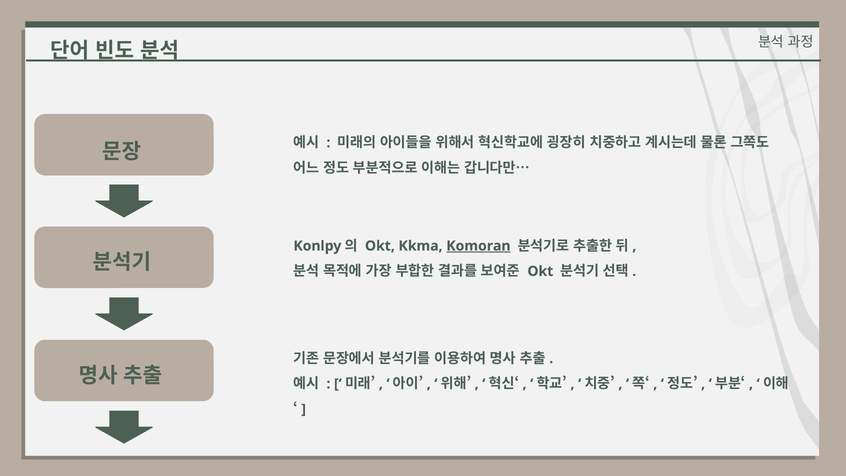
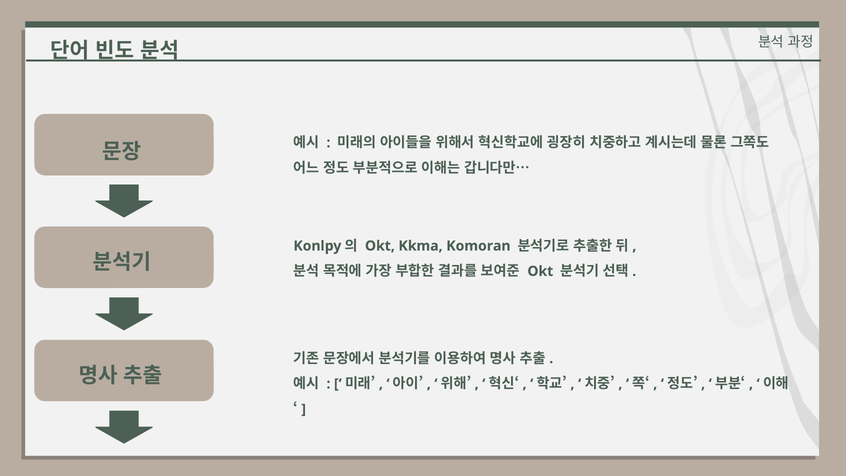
Komoran underline: present -> none (478, 246)
